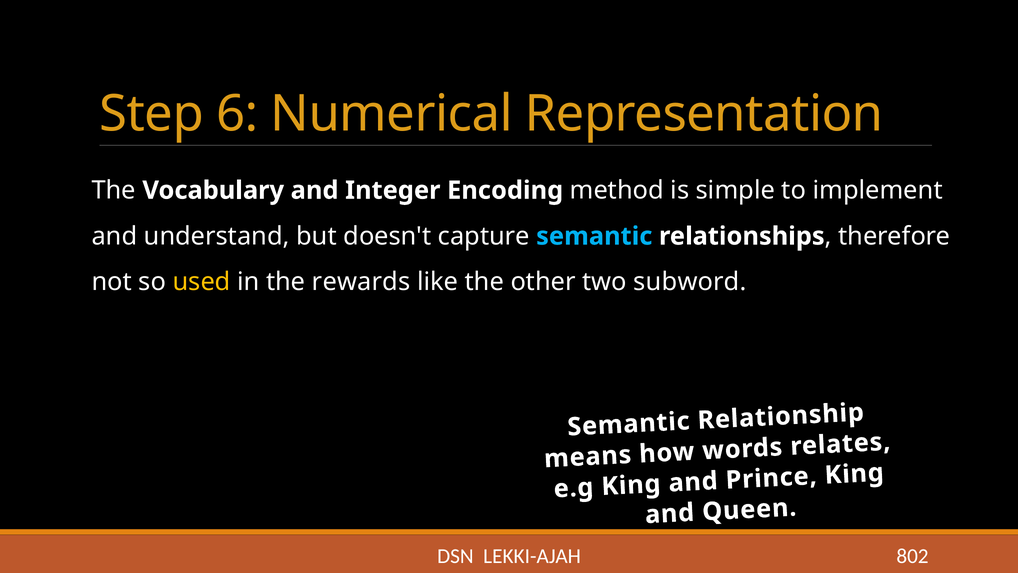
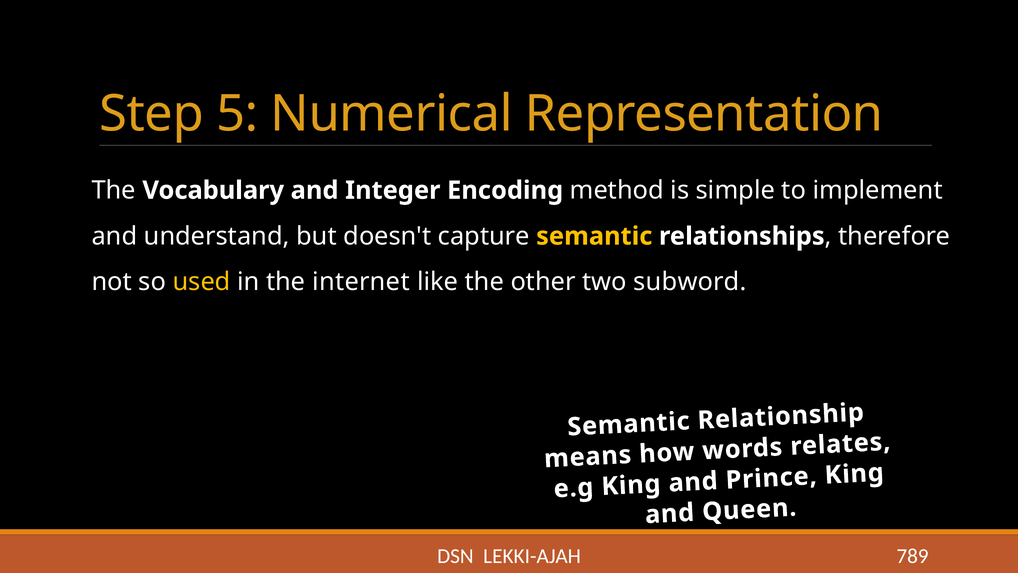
6: 6 -> 5 (237, 114)
semantic colour: light blue -> yellow (594, 236)
rewards: rewards -> internet (361, 282)
802: 802 -> 789 (912, 556)
